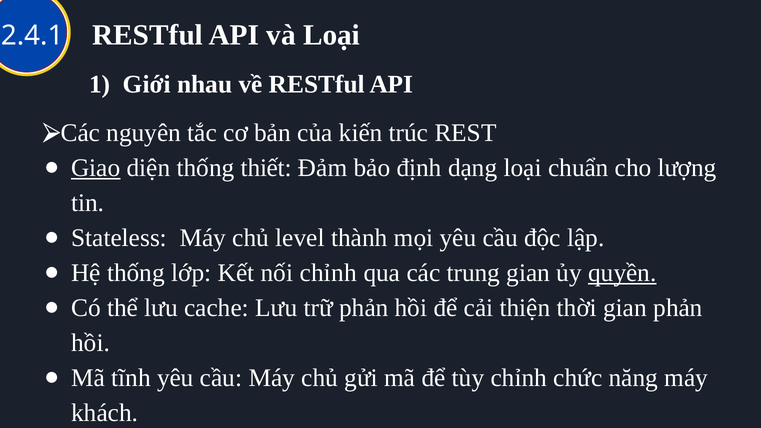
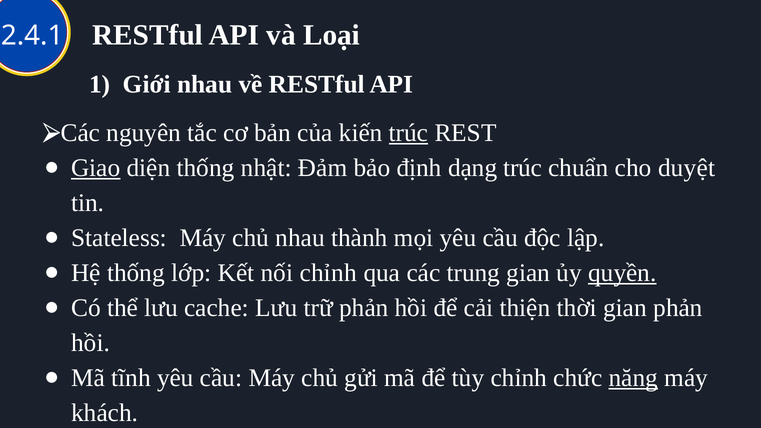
trúc underline: none -> present (408, 133)
thiết: thiết -> nhật (266, 168)
dạng loại: loại -> trúc (523, 168)
lượng: lượng -> duyệt (687, 168)
chủ level: level -> nhau (300, 238)
năng underline: none -> present (633, 378)
